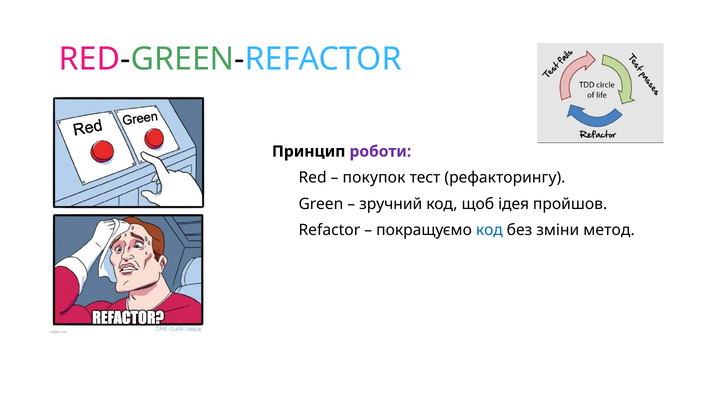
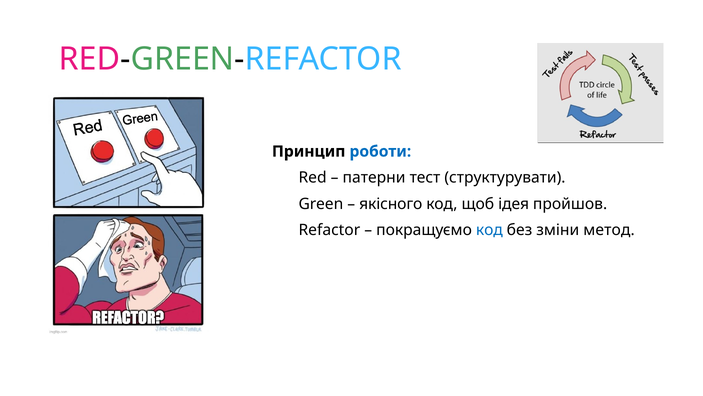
роботи colour: purple -> blue (380, 151)
покупок: покупок -> патерни (374, 177)
рефакторингу: рефакторингу -> структурувати (505, 177)
зручний: зручний -> якісного (391, 204)
